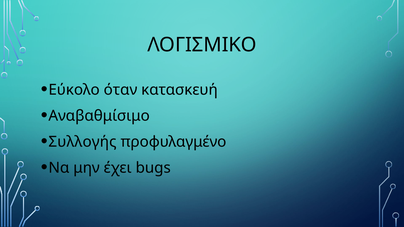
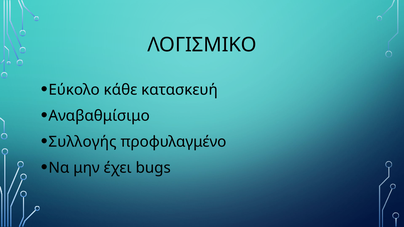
όταν: όταν -> κάθε (120, 90)
